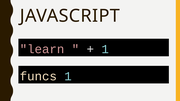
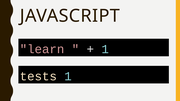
funcs: funcs -> tests (38, 77)
